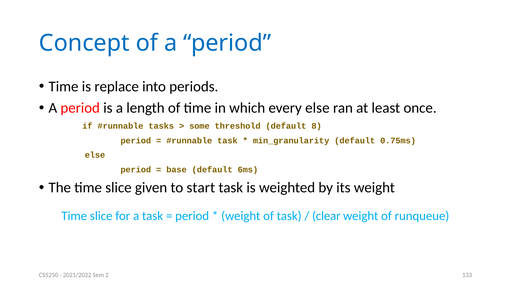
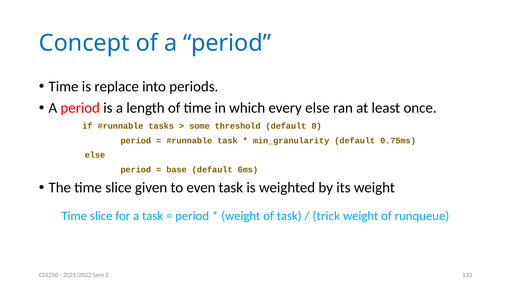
start: start -> even (201, 187)
clear: clear -> trick (326, 216)
